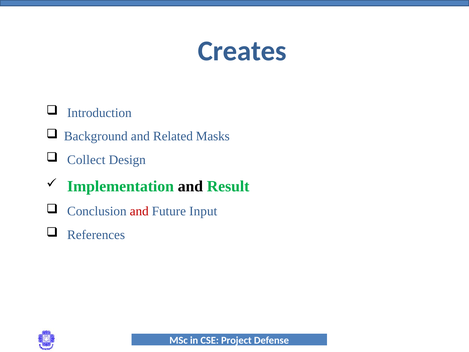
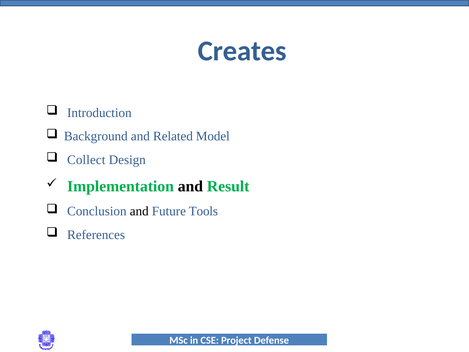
Masks: Masks -> Model (213, 136)
and colour: red -> black (139, 211)
Input: Input -> Tools (203, 211)
